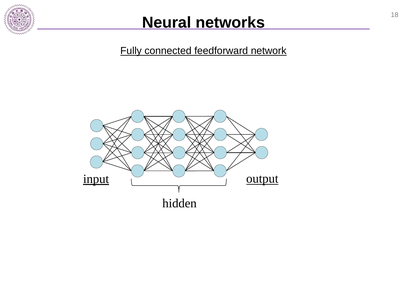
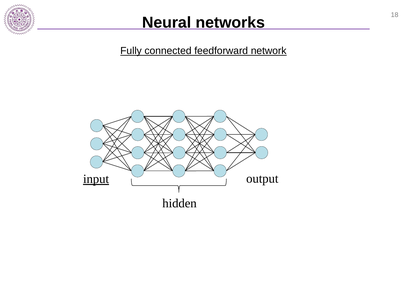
output underline: present -> none (262, 179)
